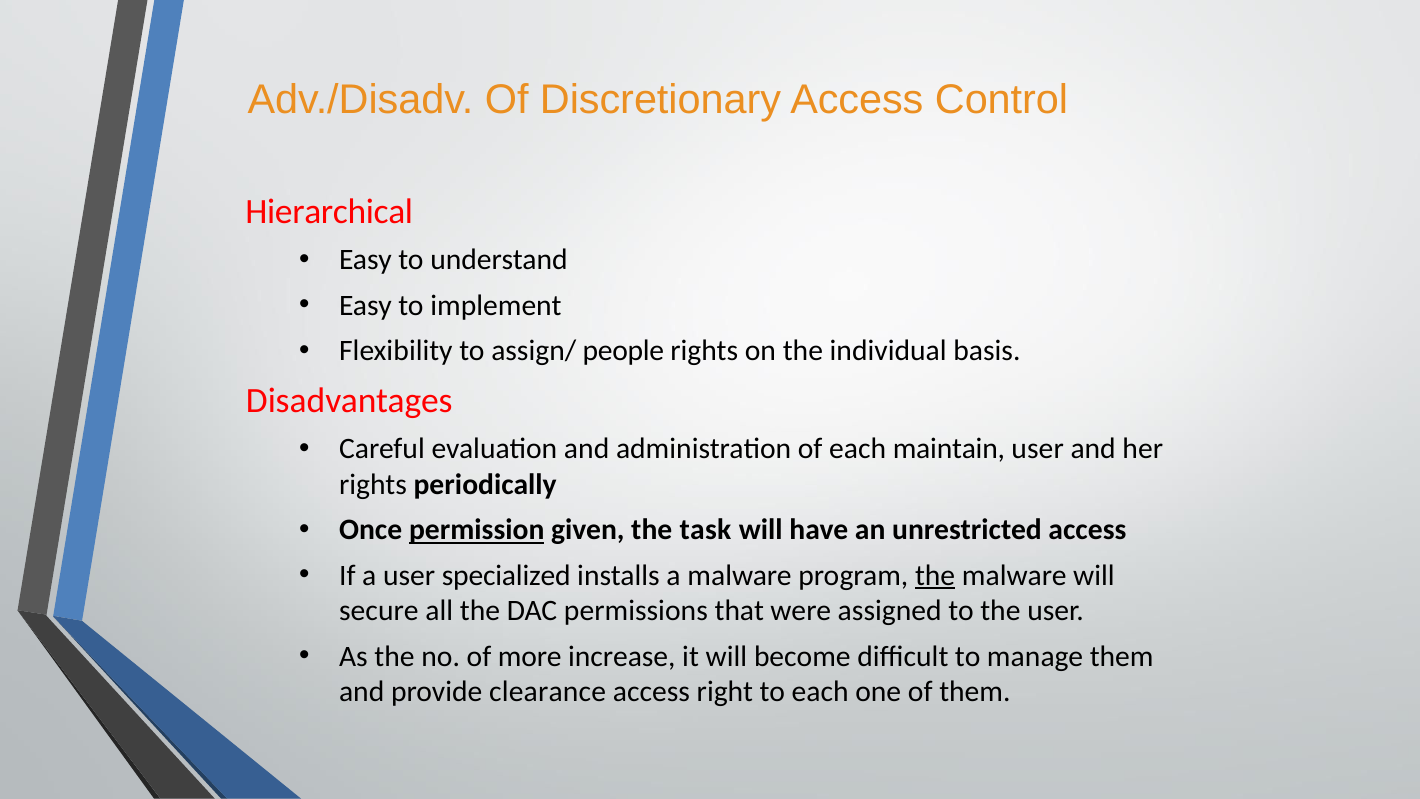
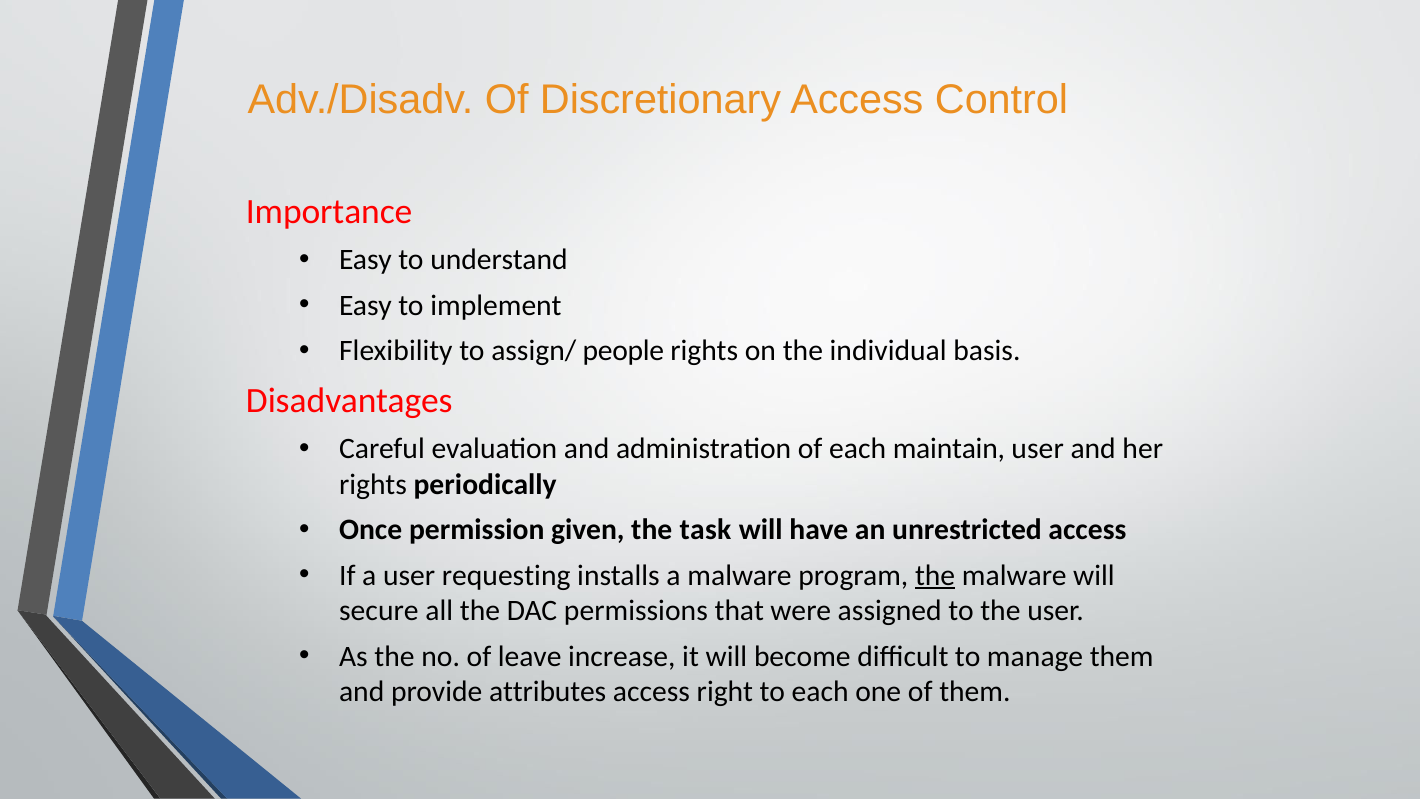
Hierarchical: Hierarchical -> Importance (329, 211)
permission underline: present -> none (477, 530)
specialized: specialized -> requesting (506, 575)
more: more -> leave (530, 656)
clearance: clearance -> attributes (548, 692)
